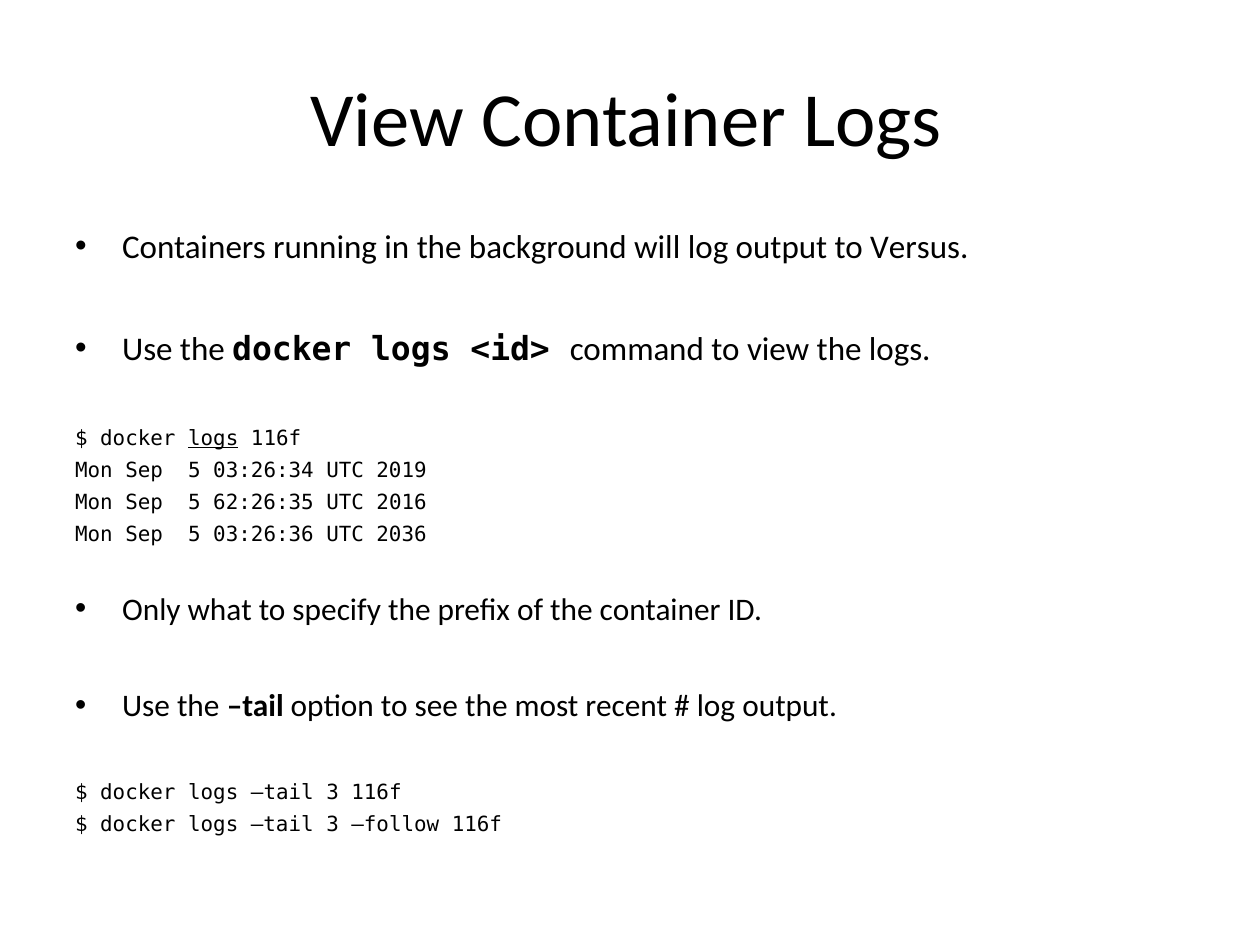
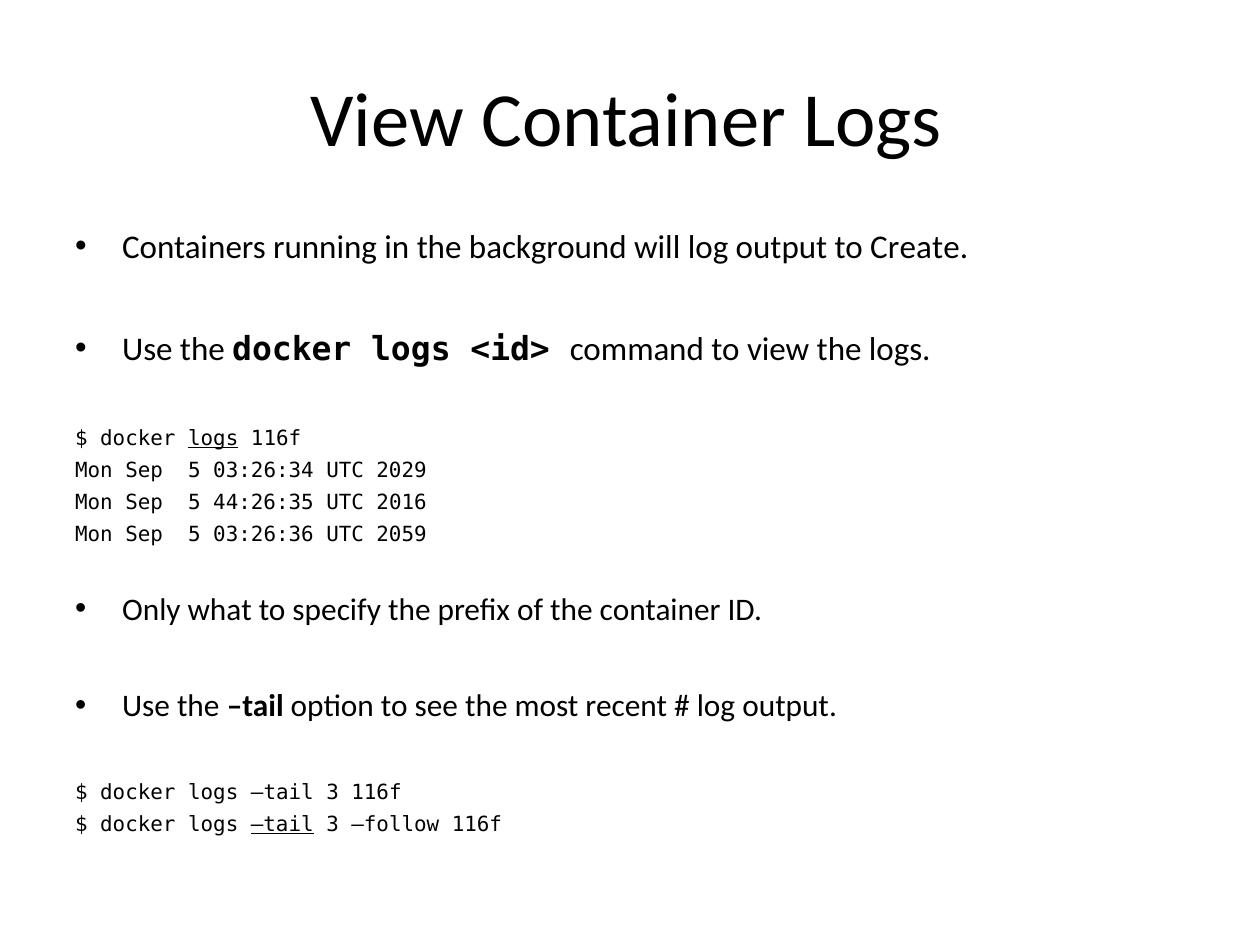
Versus: Versus -> Create (919, 248)
2019: 2019 -> 2029 (402, 471)
62:26:35: 62:26:35 -> 44:26:35 (263, 503)
2036: 2036 -> 2059 (402, 535)
tail underline: none -> present (282, 825)
